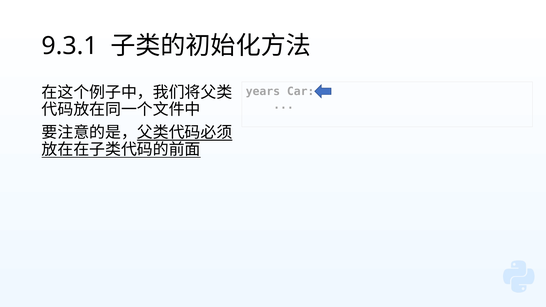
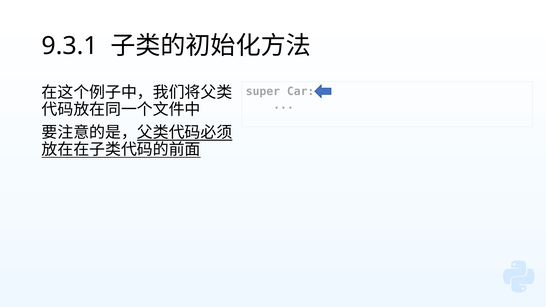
years: years -> super (263, 92)
